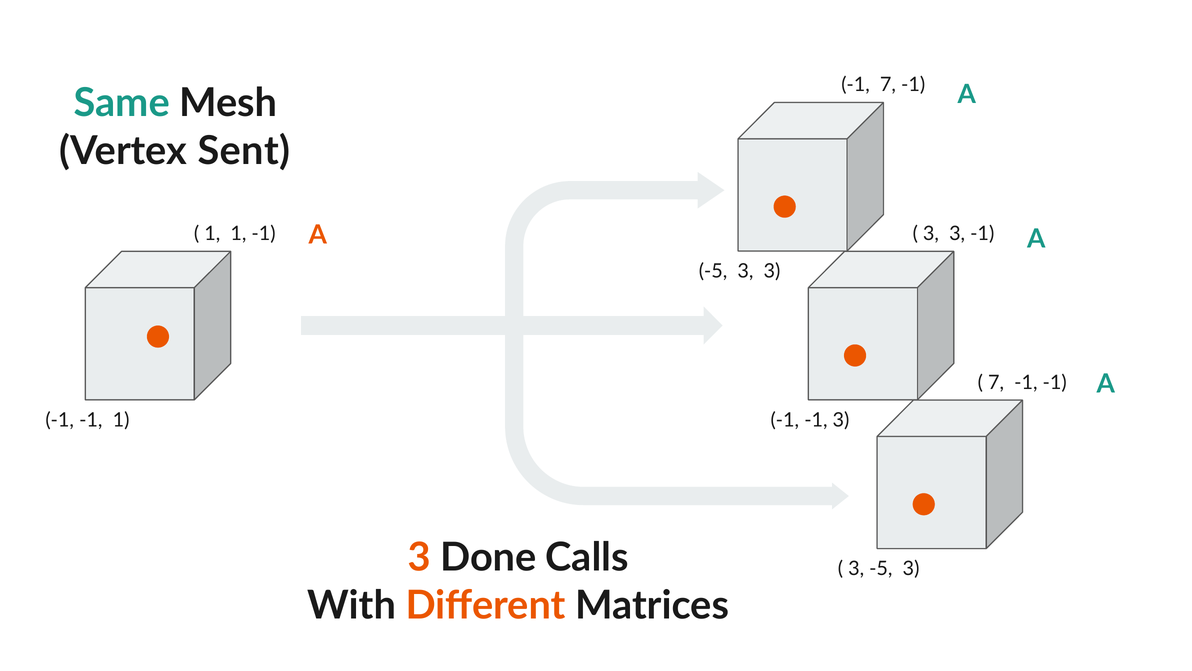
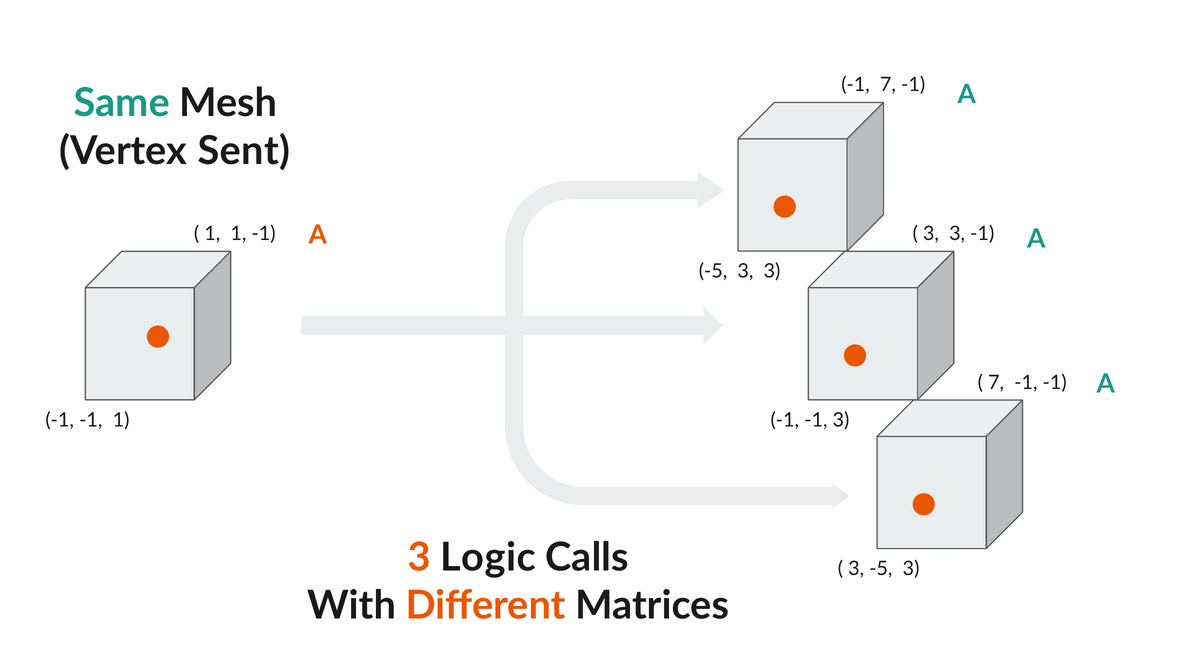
Done: Done -> Logic (488, 557)
